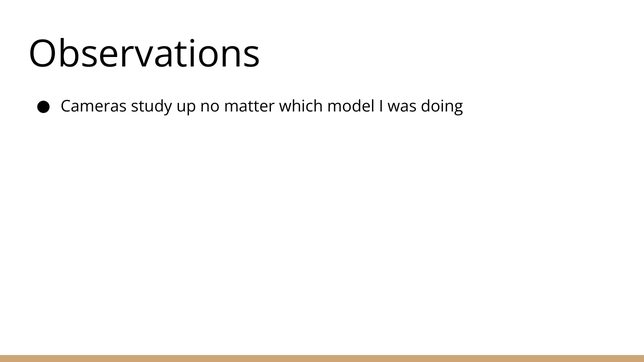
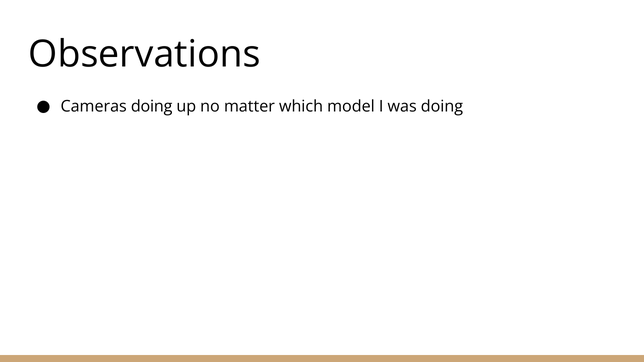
Cameras study: study -> doing (152, 106)
